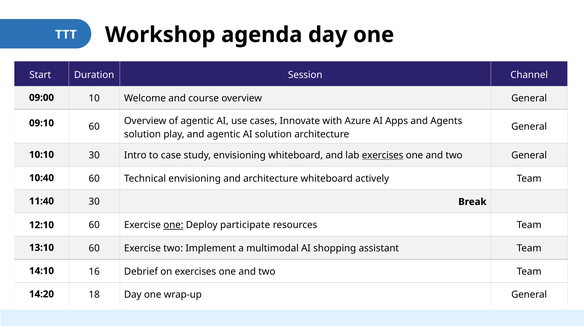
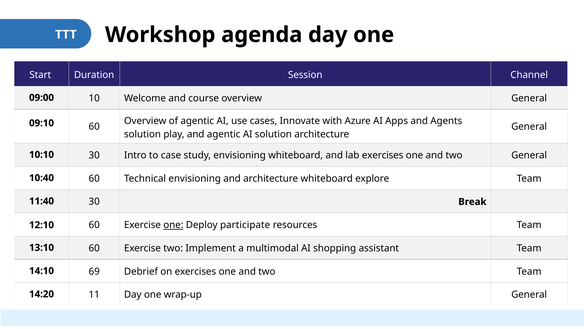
exercises underline: present -> none (383, 155)
actively: actively -> explore (372, 178)
16: 16 -> 69 (94, 271)
18: 18 -> 11 (94, 294)
